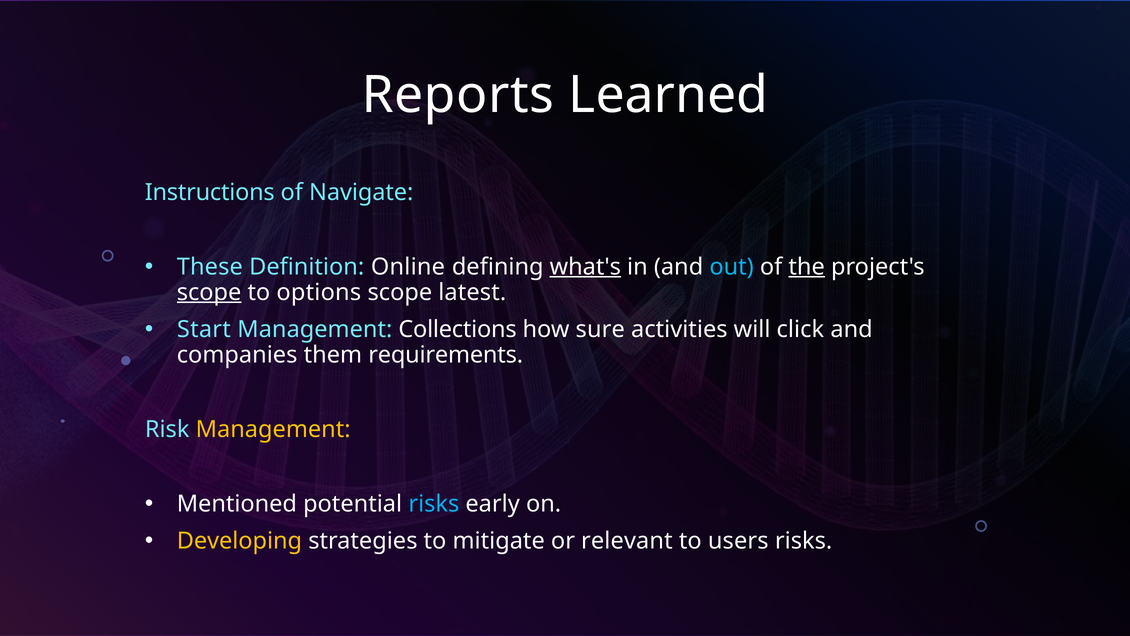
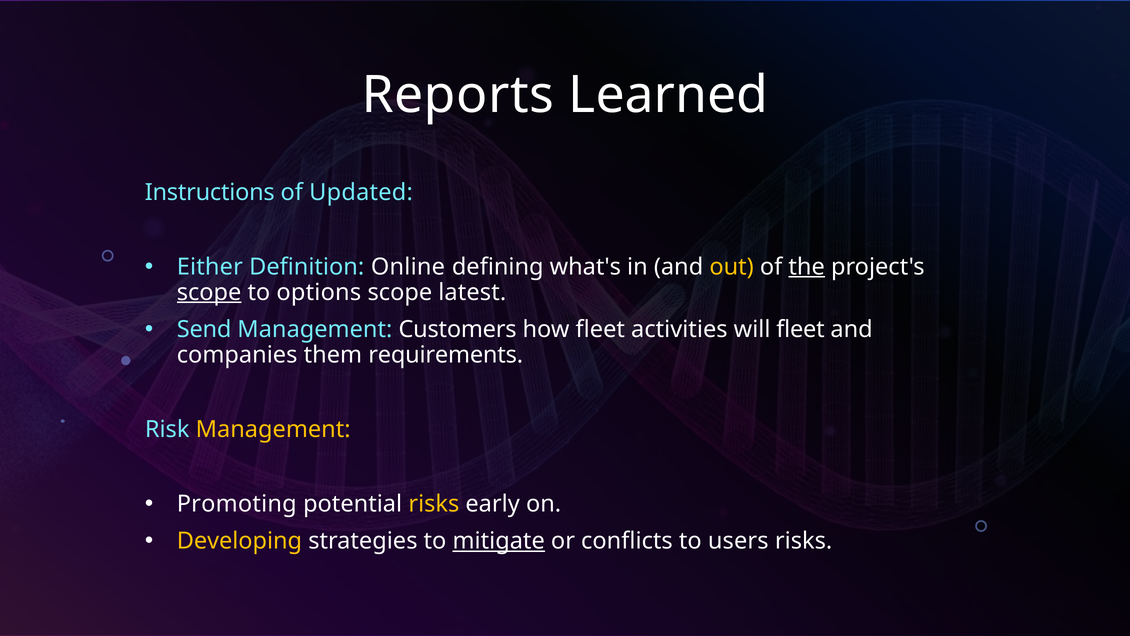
Navigate: Navigate -> Updated (361, 192)
These: These -> Either (210, 267)
what's underline: present -> none (585, 267)
out colour: light blue -> yellow (732, 267)
Start: Start -> Send (204, 329)
Collections: Collections -> Customers (458, 329)
how sure: sure -> fleet (600, 329)
will click: click -> fleet (801, 329)
Mentioned: Mentioned -> Promoting (237, 504)
risks colour: light blue -> yellow (434, 504)
mitigate underline: none -> present (499, 541)
relevant: relevant -> conflicts (627, 541)
